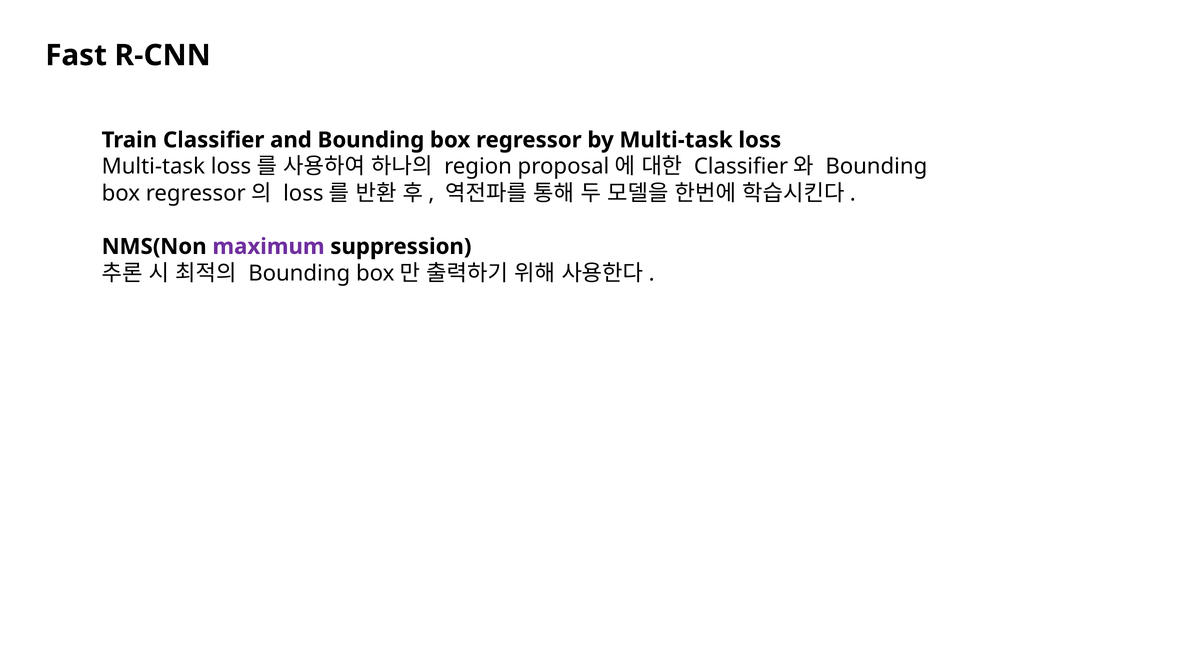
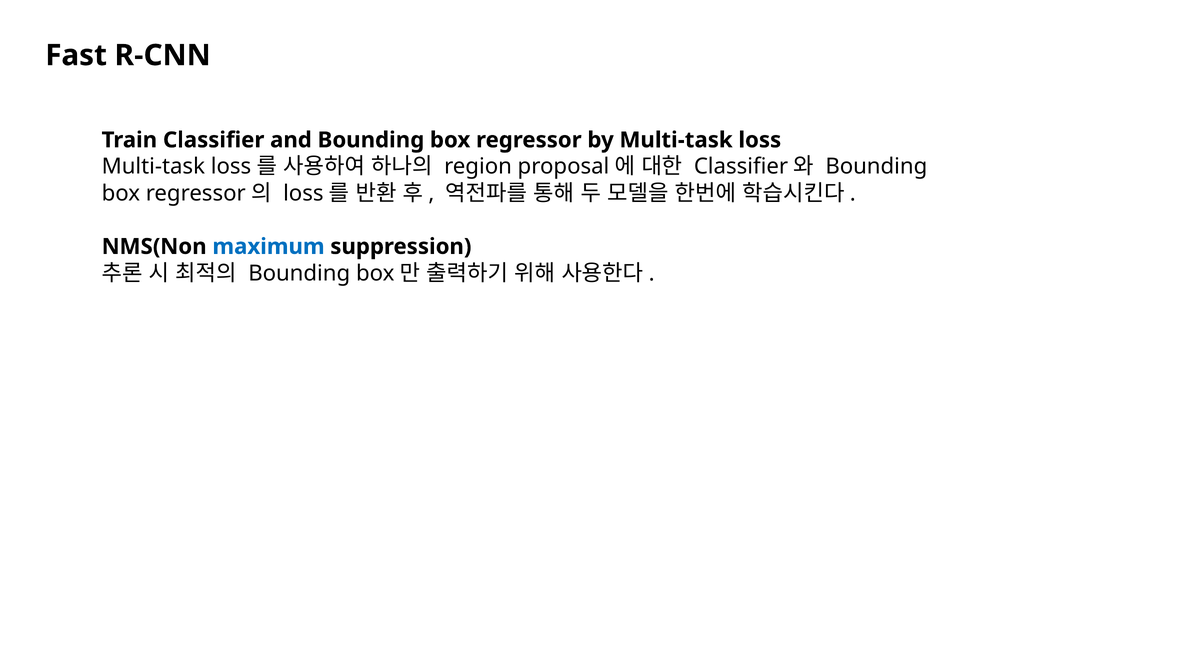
maximum colour: purple -> blue (269, 247)
